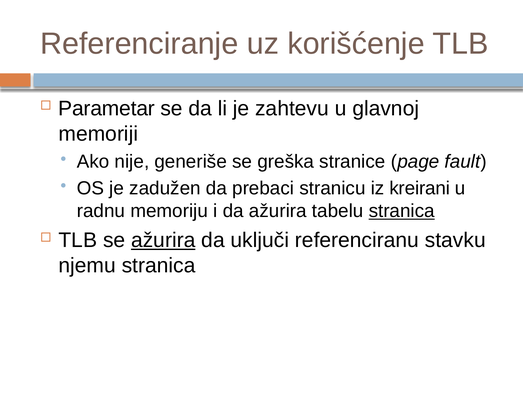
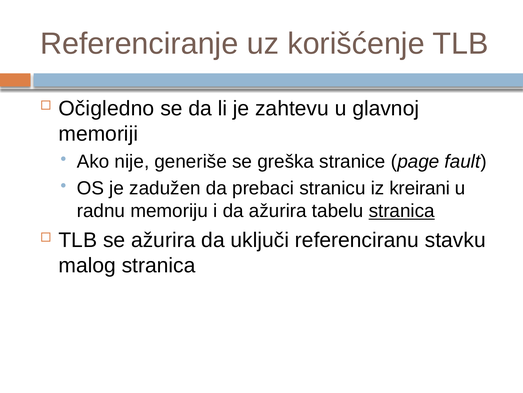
Parametar: Parametar -> Očigledno (106, 108)
ažurira underline: present -> none (163, 240)
njemu: njemu -> malog (87, 265)
